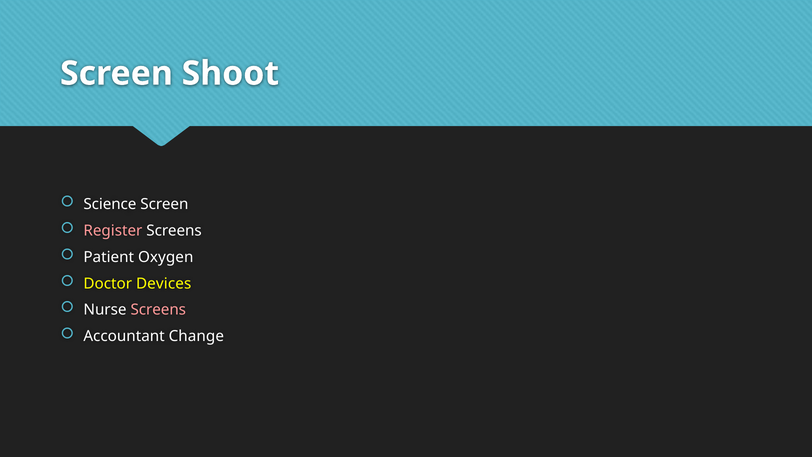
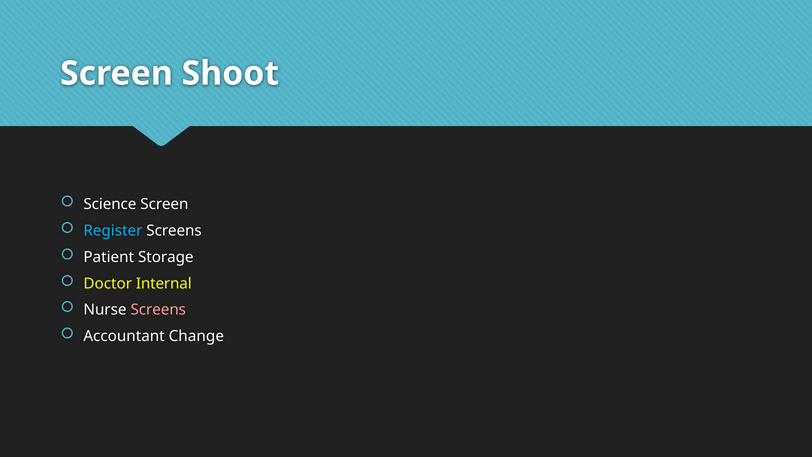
Register colour: pink -> light blue (113, 231)
Oxygen: Oxygen -> Storage (166, 257)
Devices: Devices -> Internal (164, 283)
